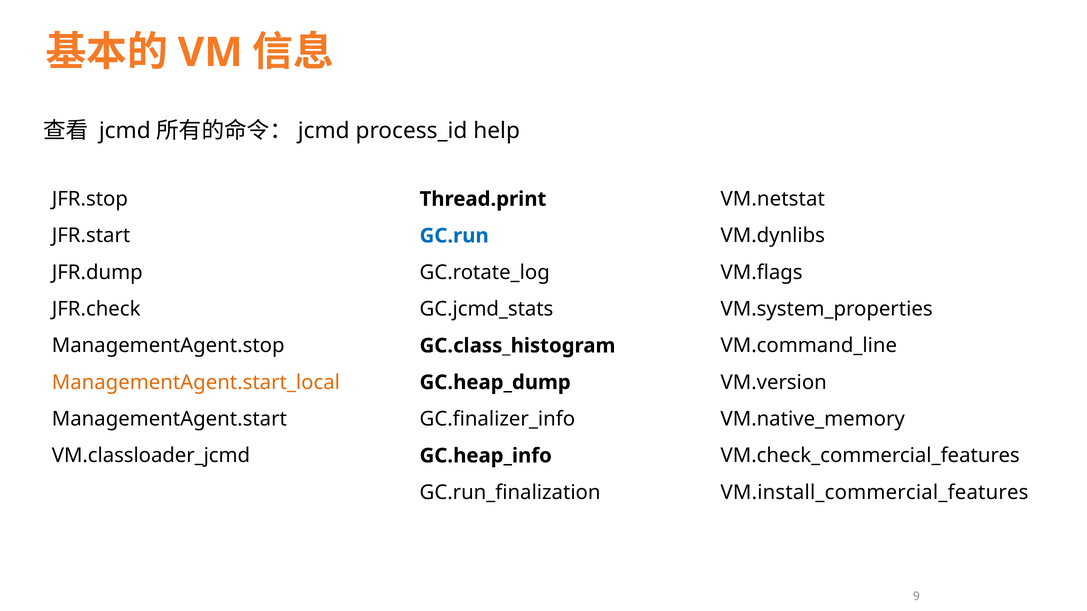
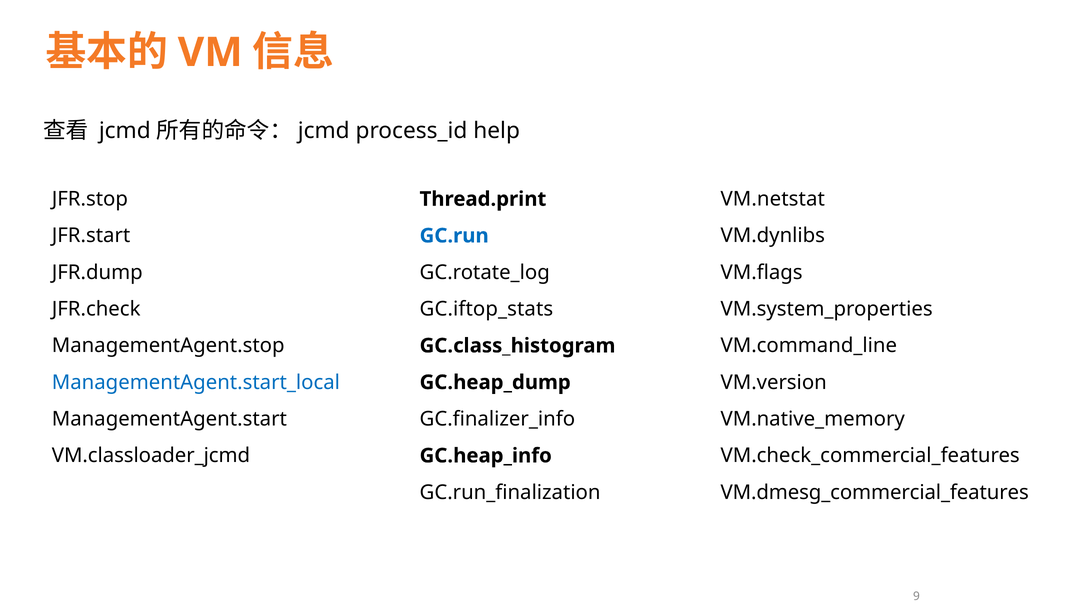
GC.jcmd_stats: GC.jcmd_stats -> GC.iftop_stats (486, 309)
ManagementAgent.start_local colour: orange -> blue (196, 383)
VM.install_commercial_features: VM.install_commercial_features -> VM.dmesg_commercial_features (875, 493)
